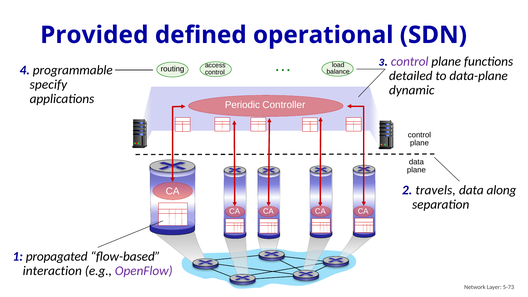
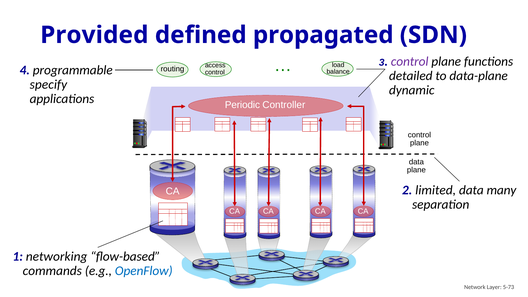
operational: operational -> propagated (323, 35)
travels: travels -> limited (436, 190)
along: along -> many (501, 190)
propagated: propagated -> networking (57, 256)
interaction: interaction -> commands (52, 271)
OpenFlow colour: purple -> blue (144, 271)
